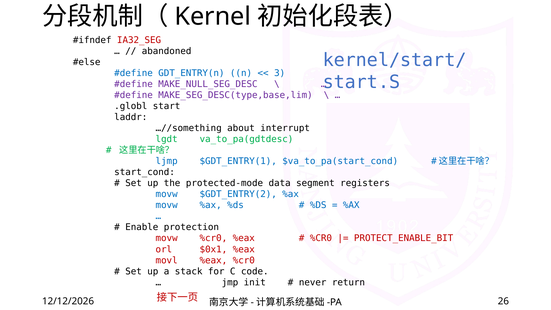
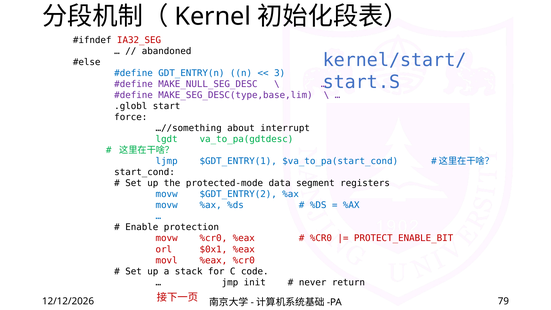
laddr: laddr -> force (131, 117)
26: 26 -> 79 (503, 301)
